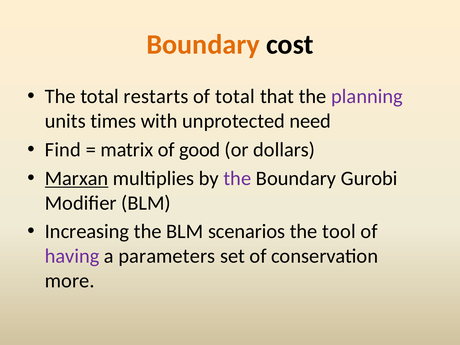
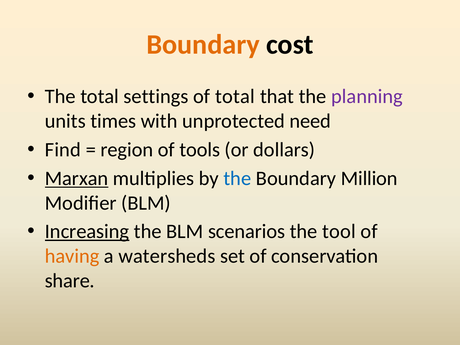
restarts: restarts -> settings (156, 97)
matrix: matrix -> region (127, 150)
good: good -> tools (200, 150)
the colour: purple -> blue (237, 178)
Gurobi: Gurobi -> Million (369, 178)
Increasing underline: none -> present (87, 232)
having colour: purple -> orange (72, 256)
parameters: parameters -> watersheds (167, 256)
more: more -> share (70, 281)
